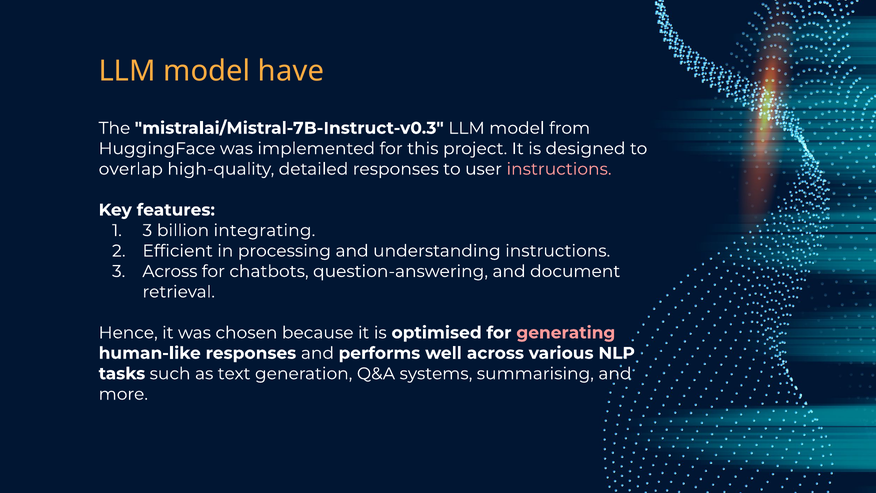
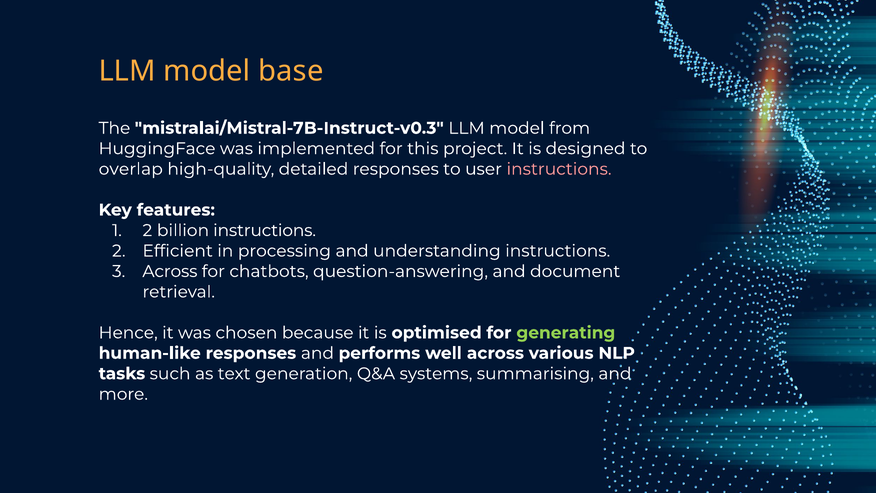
have: have -> base (291, 71)
3: 3 -> 2 (147, 230)
billion integrating: integrating -> instructions (265, 230)
generating colour: pink -> light green (566, 333)
